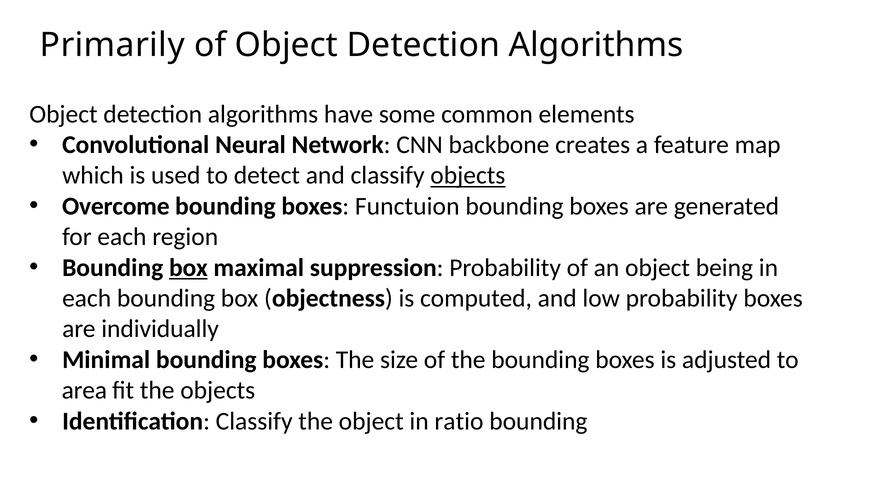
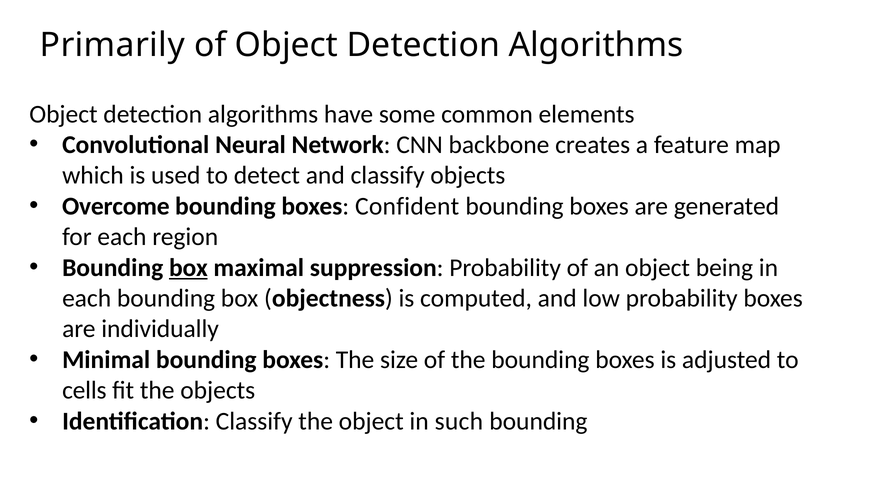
objects underline: present -> none (468, 175)
Functuion: Functuion -> Confident (407, 206)
area: area -> cells (84, 390)
ratio: ratio -> such (459, 421)
